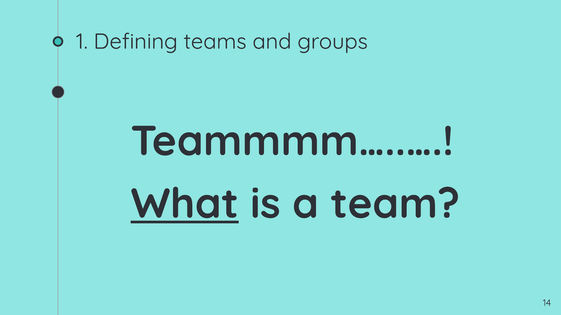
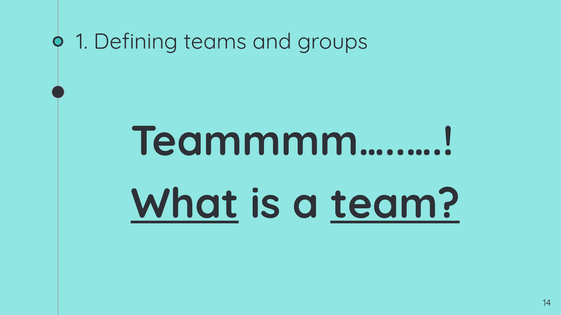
team underline: none -> present (395, 204)
